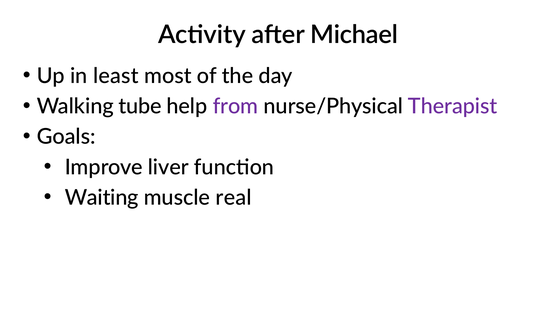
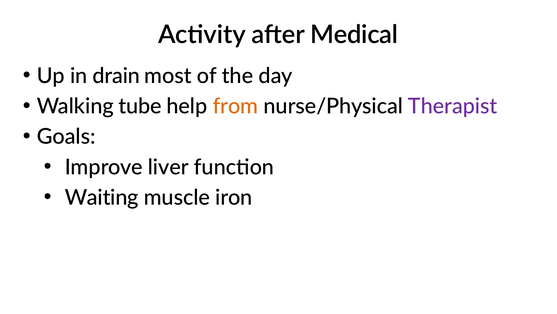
Michael: Michael -> Medical (354, 34)
least: least -> drain (116, 76)
from colour: purple -> orange (236, 106)
real: real -> iron (234, 197)
